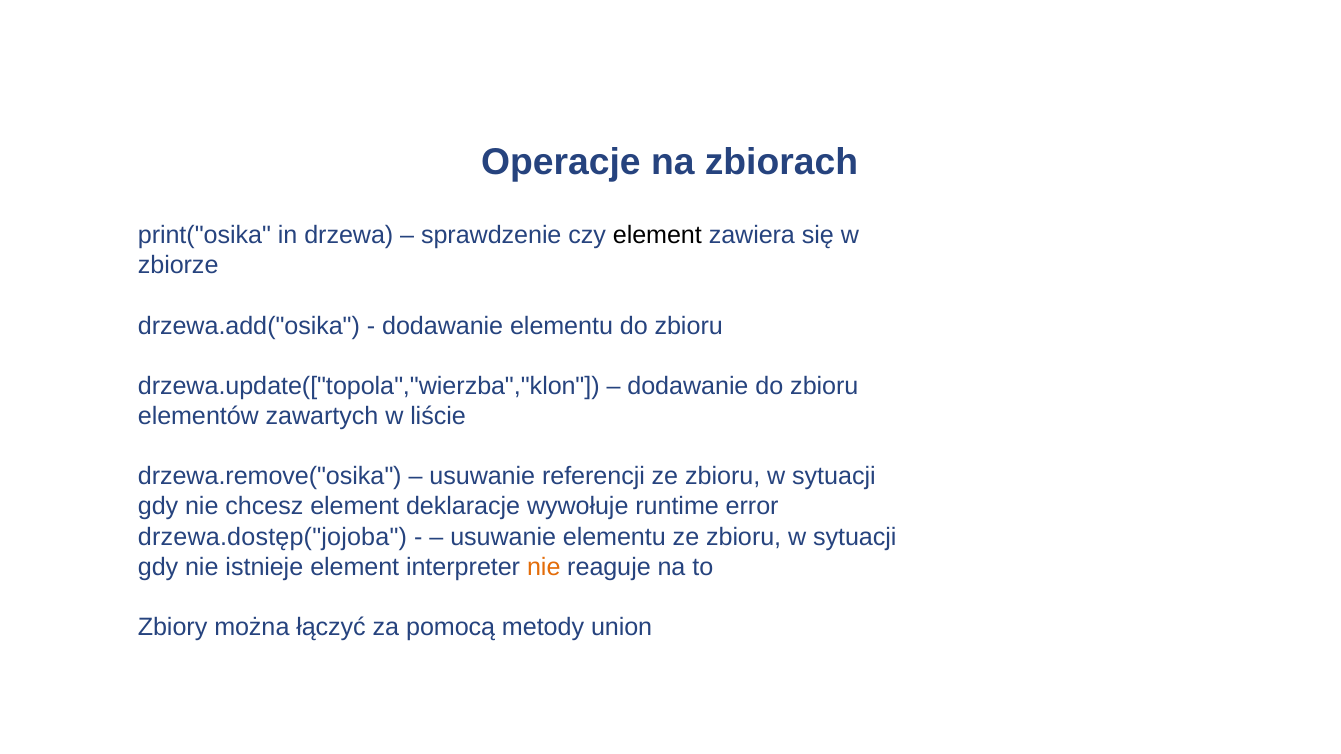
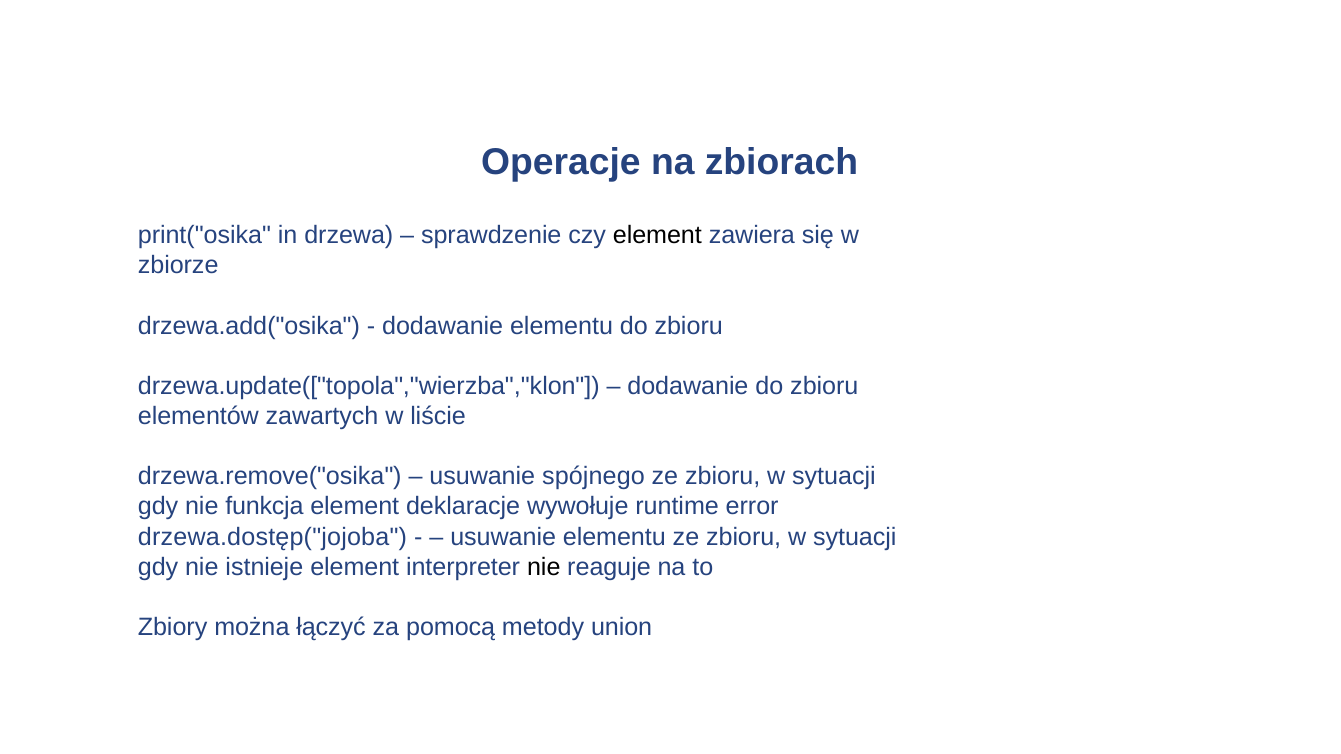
referencji: referencji -> spójnego (593, 477)
chcesz: chcesz -> funkcja (264, 507)
nie colour: orange -> black (544, 567)
